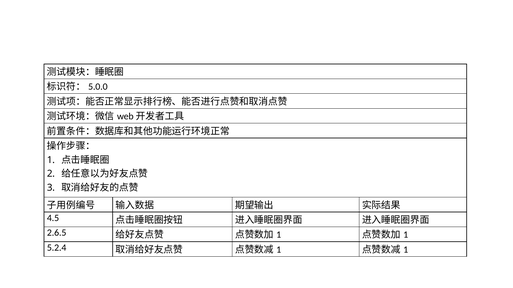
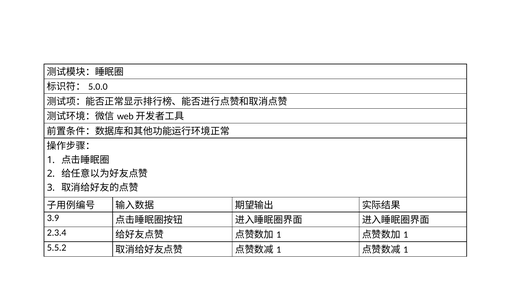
4.5: 4.5 -> 3.9 (53, 218)
2.6.5: 2.6.5 -> 2.3.4 (57, 233)
5.2.4: 5.2.4 -> 5.5.2 (57, 248)
